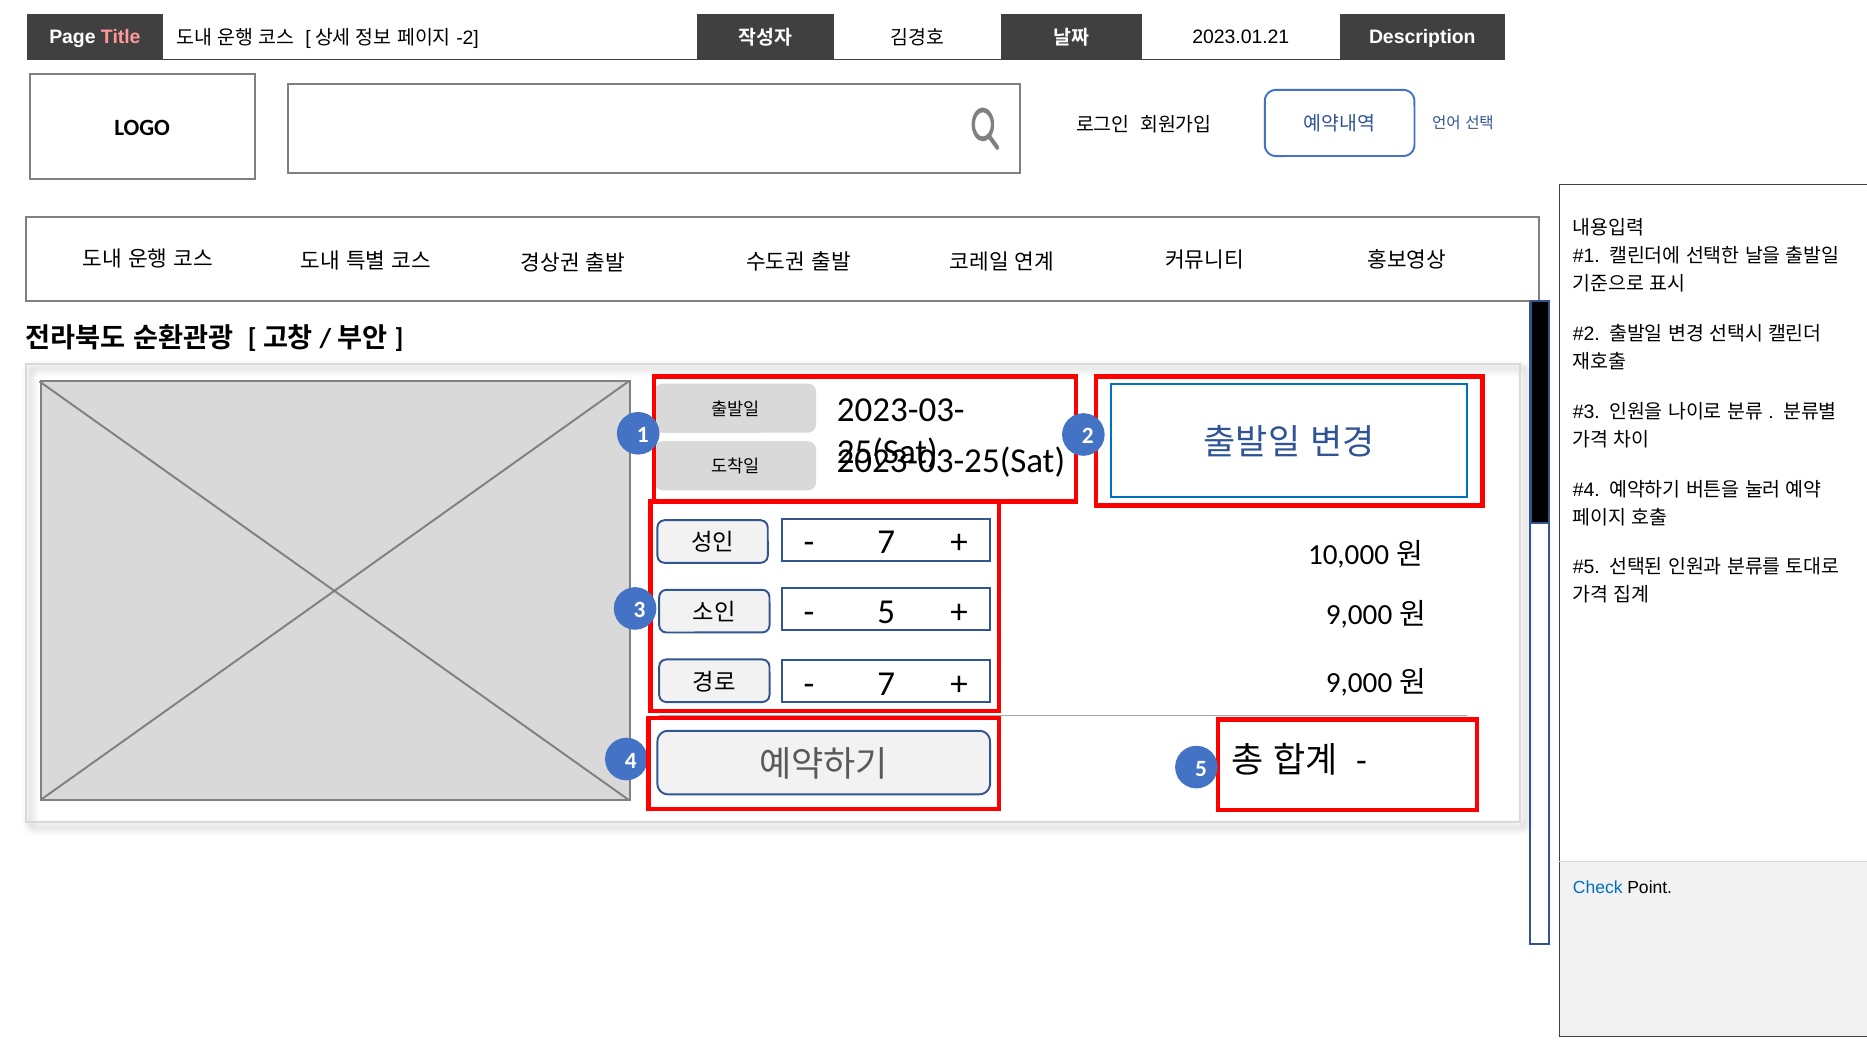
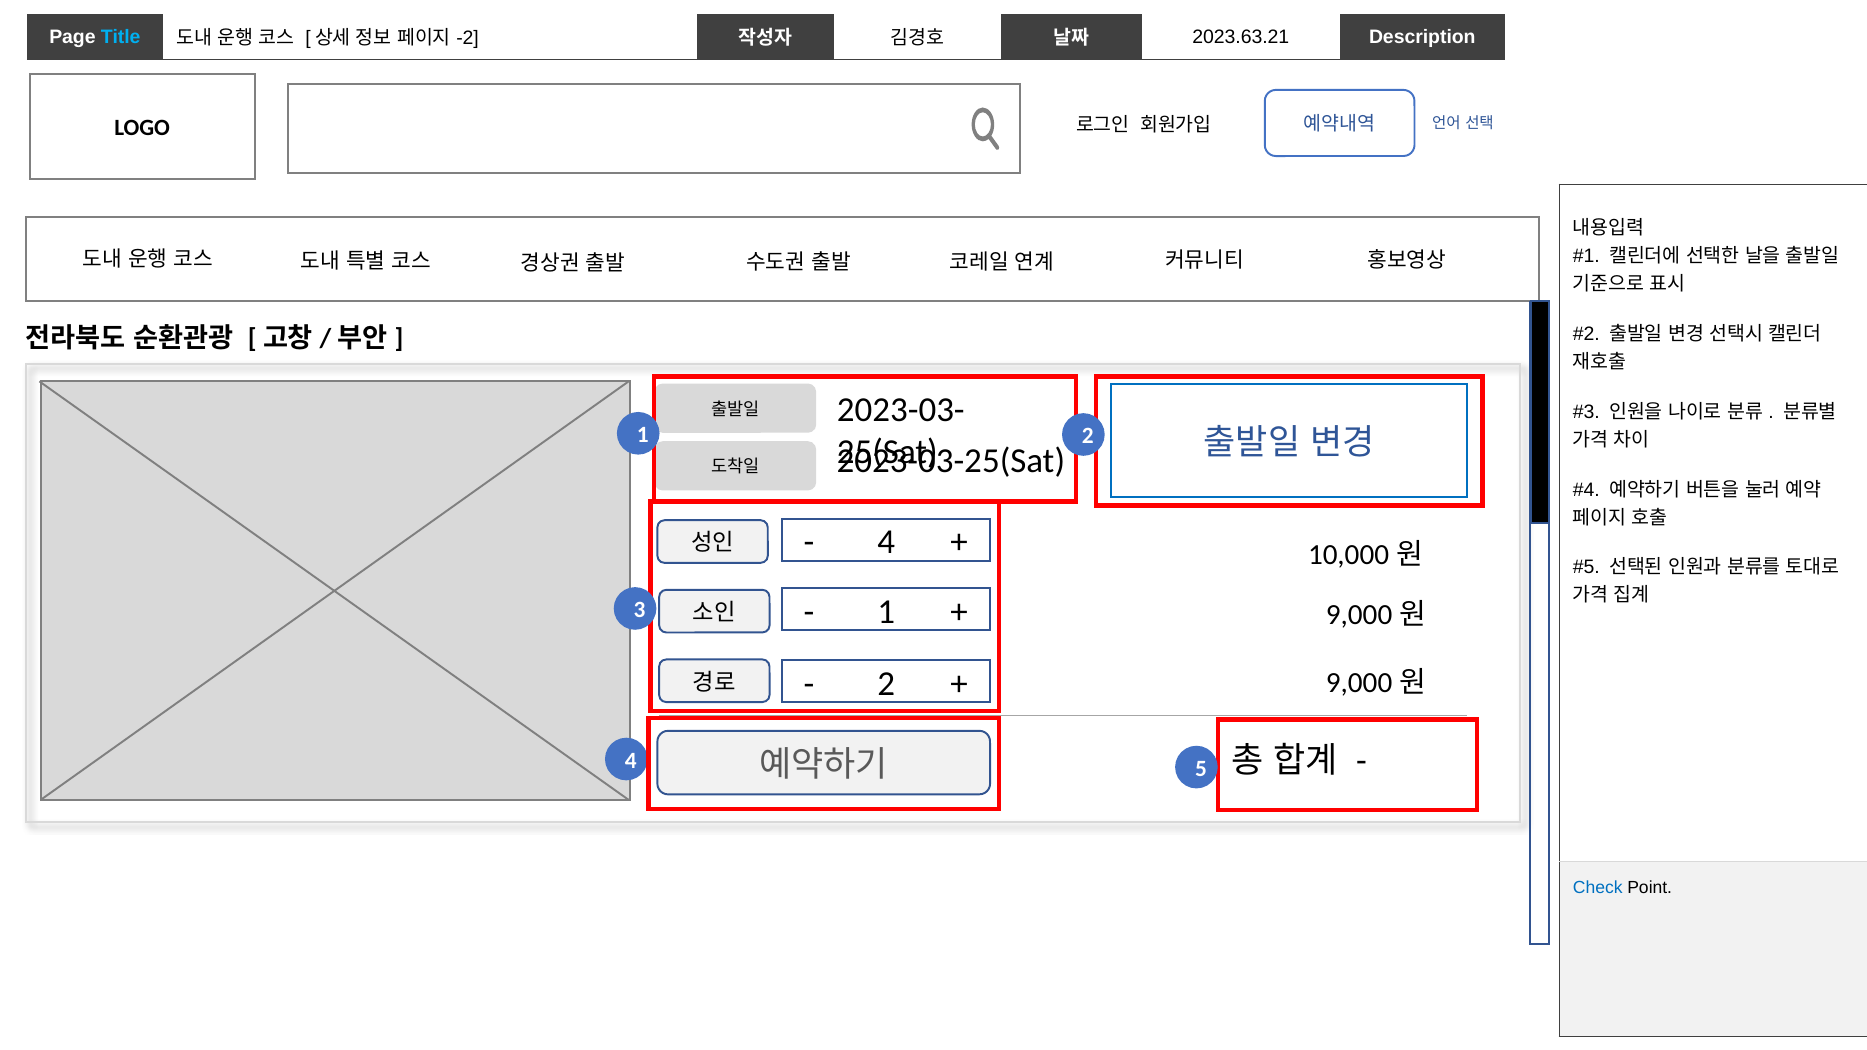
Title colour: pink -> light blue (121, 37)
2023.01.21: 2023.01.21 -> 2023.63.21 (1241, 37)
7: 7 -> 4 (886, 543)
5: 5 -> 1 (886, 612)
7: 7 -> 2 (886, 684)
